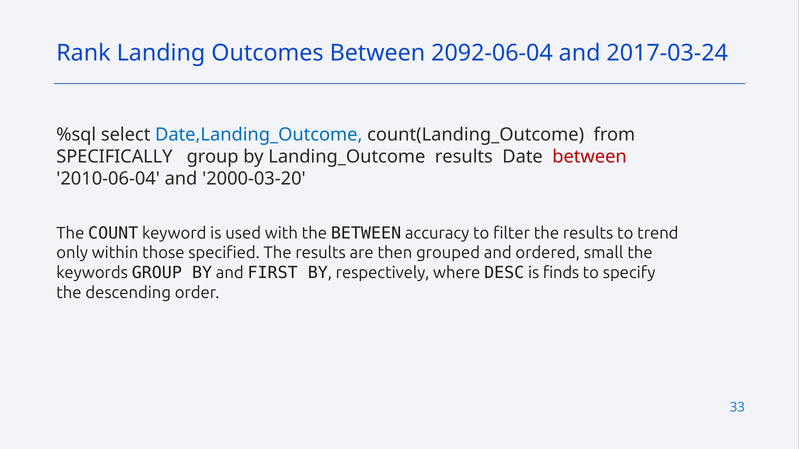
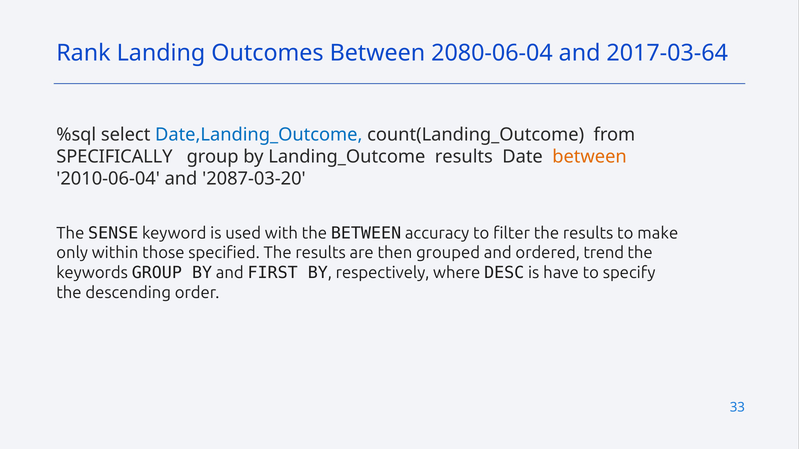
2092-06-04: 2092-06-04 -> 2080-06-04 (492, 53)
2017-03-24: 2017-03-24 -> 2017-03-64 (667, 53)
between colour: red -> orange (590, 157)
2000-03-20: 2000-03-20 -> 2087-03-20 (254, 179)
COUNT: COUNT -> SENSE (113, 233)
trend: trend -> make (658, 233)
small: small -> trend (604, 253)
finds: finds -> have (561, 273)
